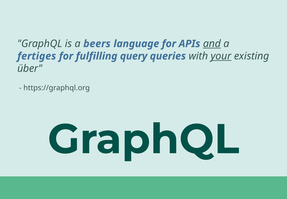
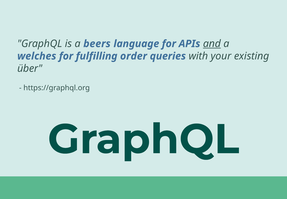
fertiges: fertiges -> welches (37, 56)
query: query -> order (134, 56)
your underline: present -> none (221, 56)
